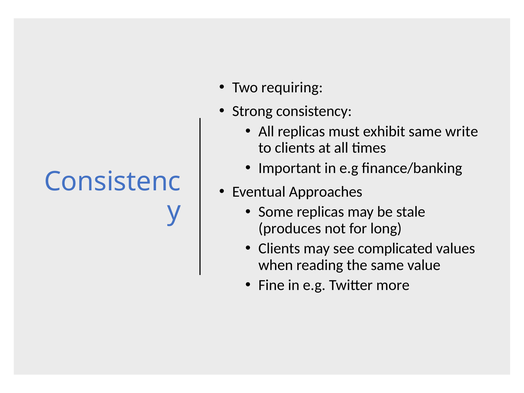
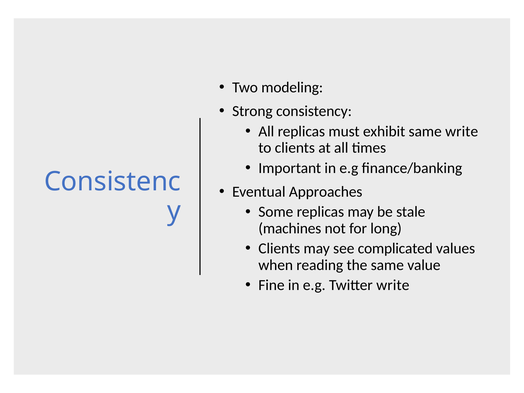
requiring: requiring -> modeling (292, 87)
produces: produces -> machines (290, 228)
Twitter more: more -> write (393, 285)
